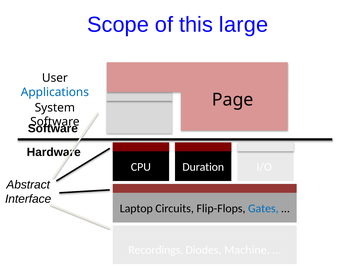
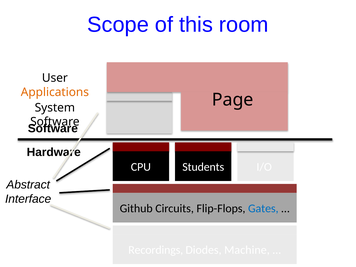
large: large -> room (244, 25)
Applications colour: blue -> orange (55, 92)
Duration: Duration -> Students (203, 167)
Laptop: Laptop -> Github (136, 208)
